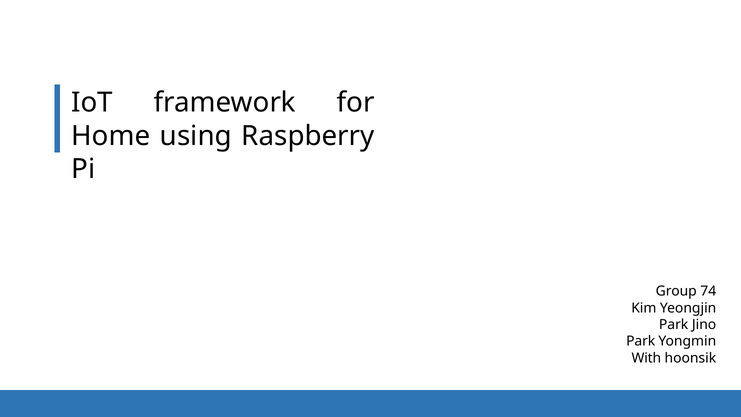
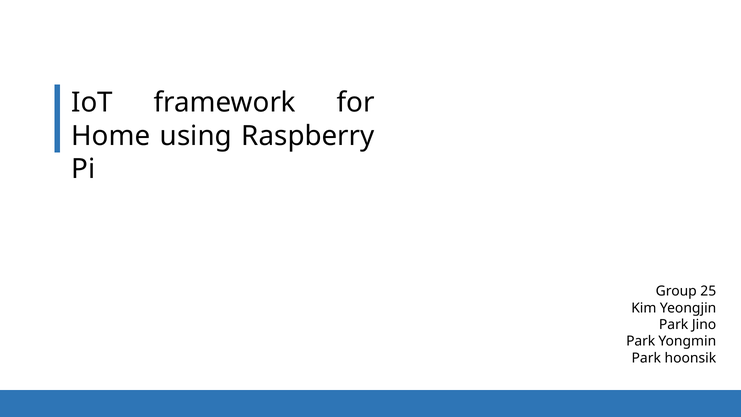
74: 74 -> 25 (708, 291)
With: With -> Park (646, 358)
